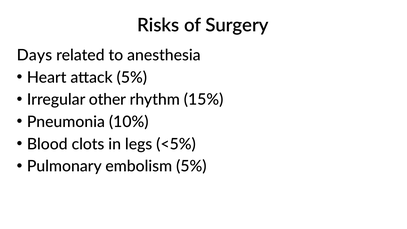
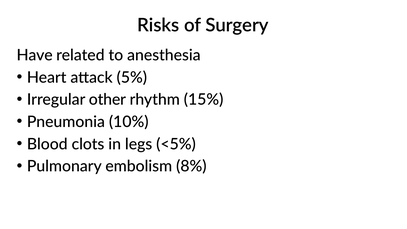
Days: Days -> Have (35, 55)
embolism 5%: 5% -> 8% (191, 166)
